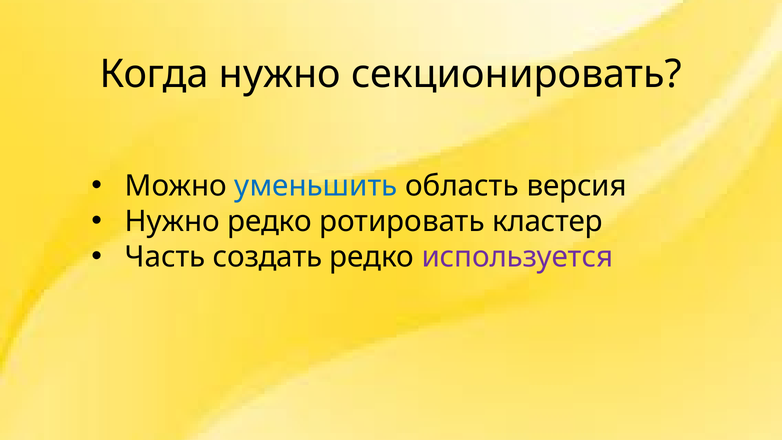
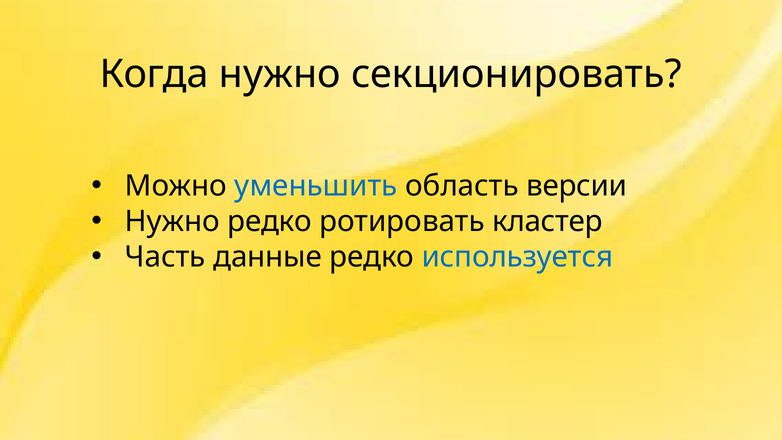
версия: версия -> версии (577, 186)
создать: создать -> данные (268, 257)
используется colour: purple -> blue (517, 257)
